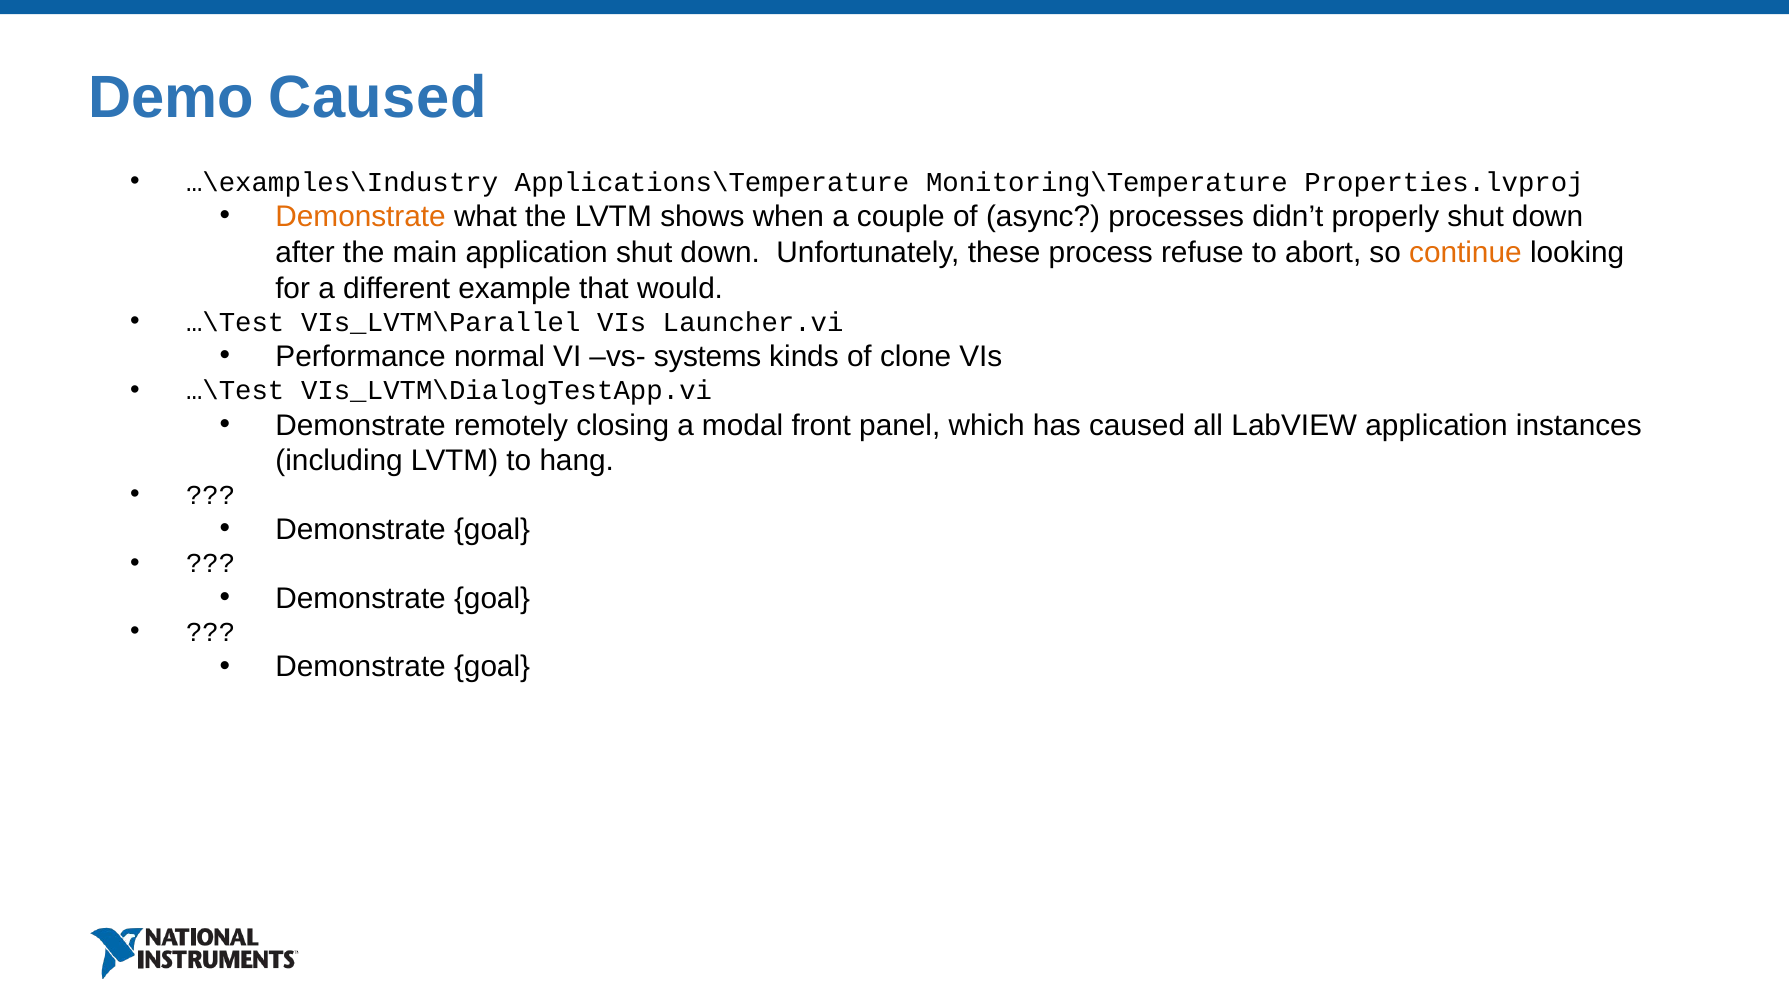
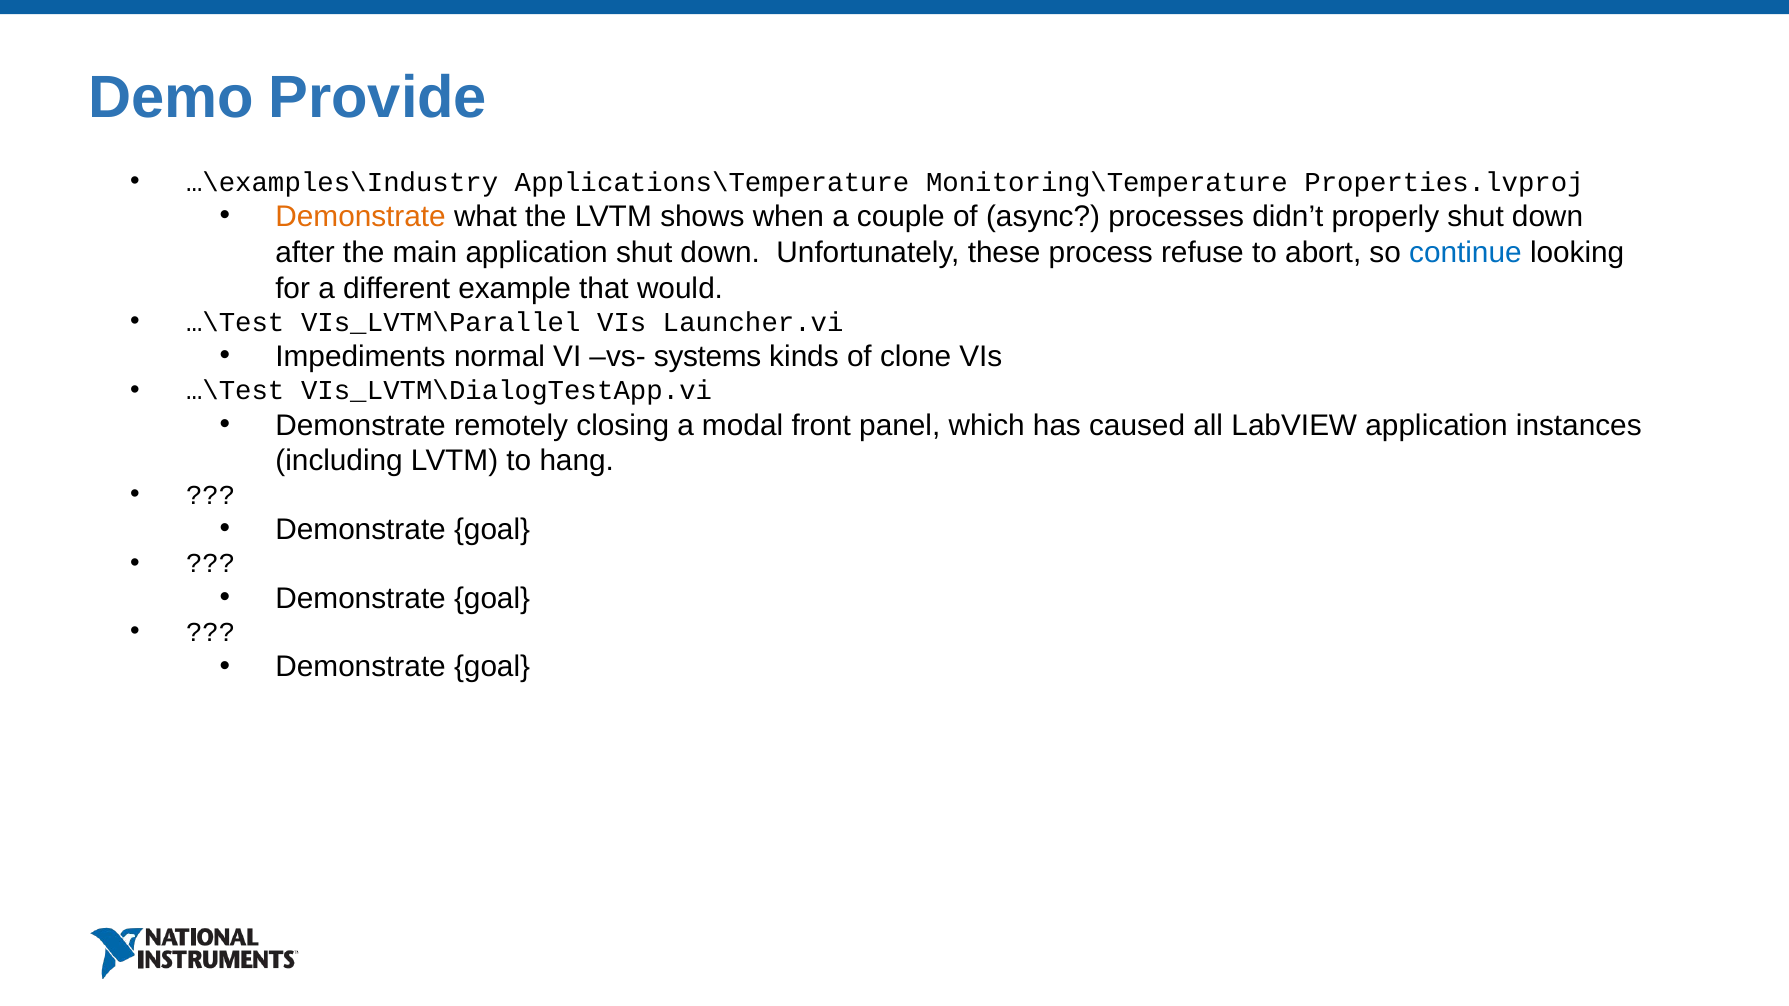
Demo Caused: Caused -> Provide (378, 98)
continue colour: orange -> blue (1465, 253)
Performance: Performance -> Impediments (361, 357)
